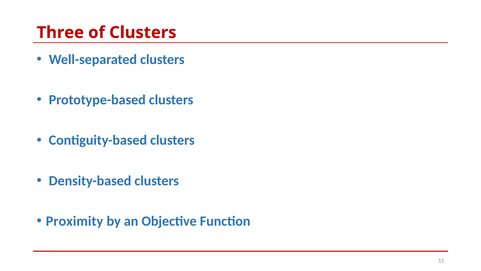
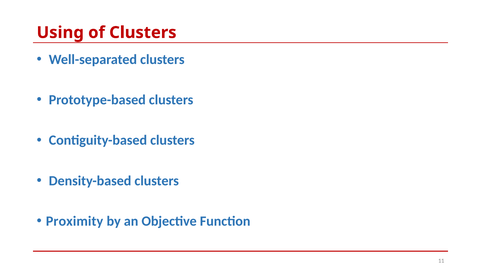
Three: Three -> Using (60, 32)
